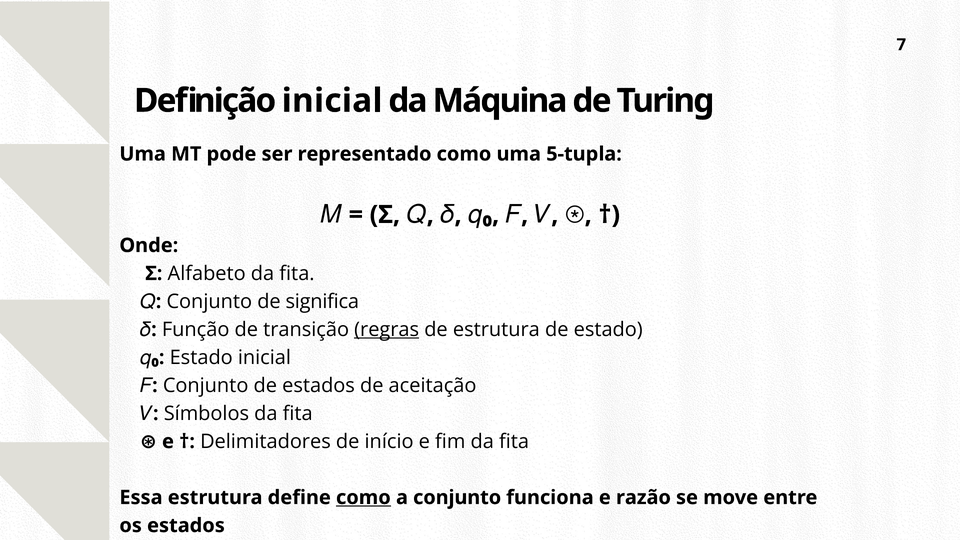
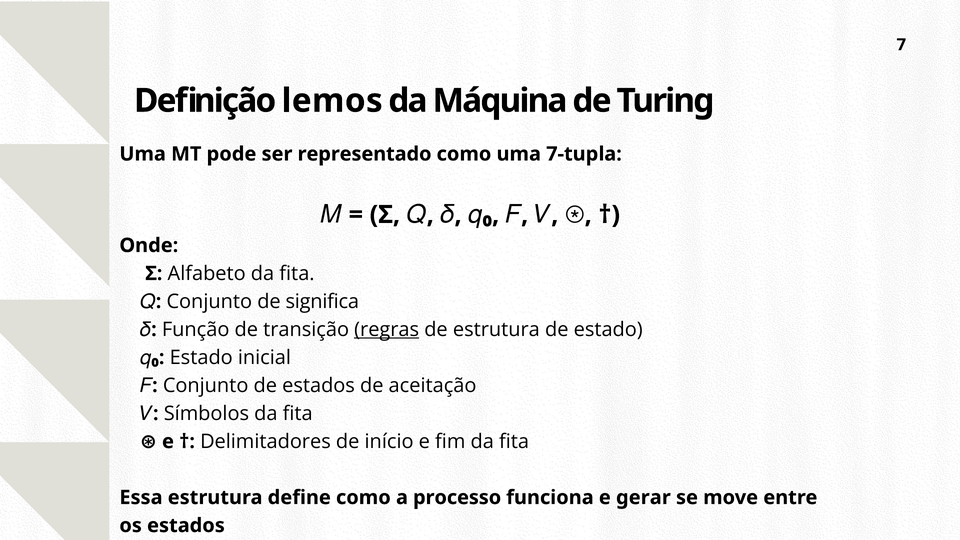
Definição inicial: inicial -> lemos (332, 101)
5-tupla: 5-tupla -> 7-tupla (584, 154)
como underline: present -> none (363, 498)
a conjunto: conjunto -> processo (457, 498)
razão: razão -> gerar (643, 498)
